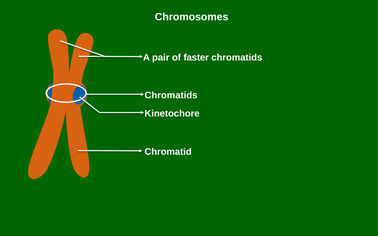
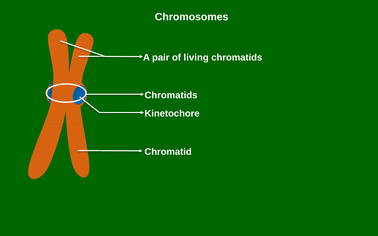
faster: faster -> living (196, 57)
